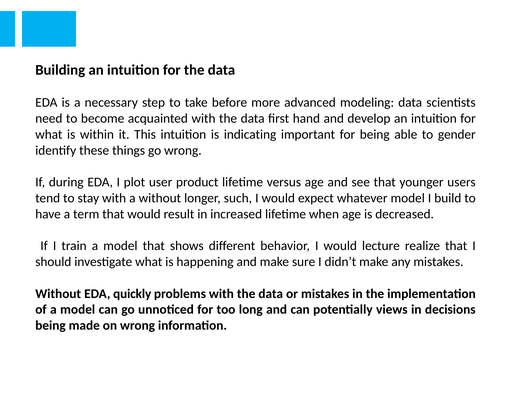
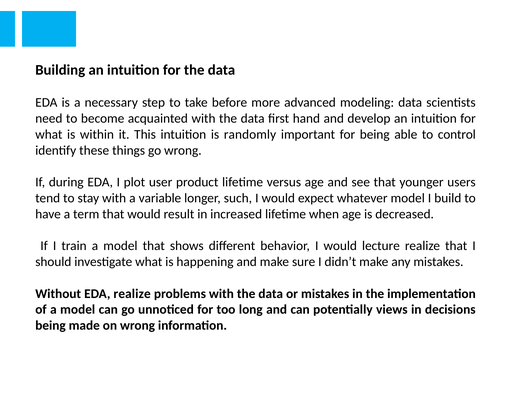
indicating: indicating -> randomly (250, 135)
gender: gender -> control (457, 135)
a without: without -> variable (160, 198)
EDA quickly: quickly -> realize (132, 294)
